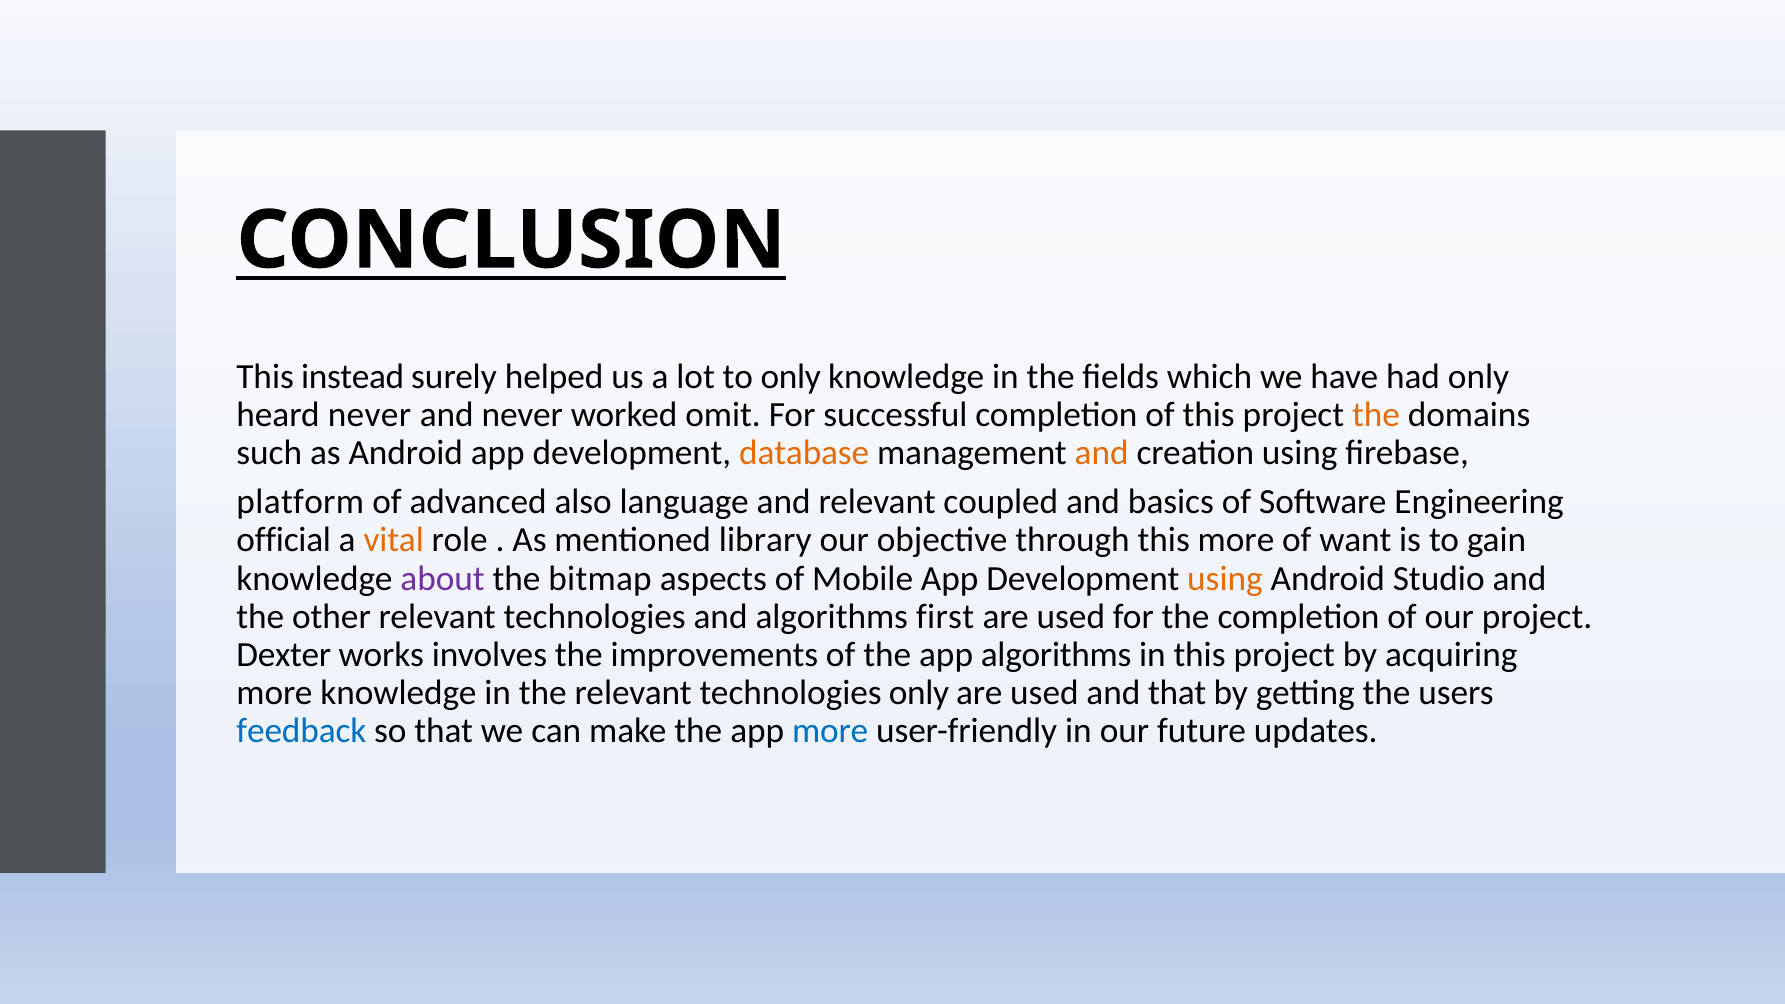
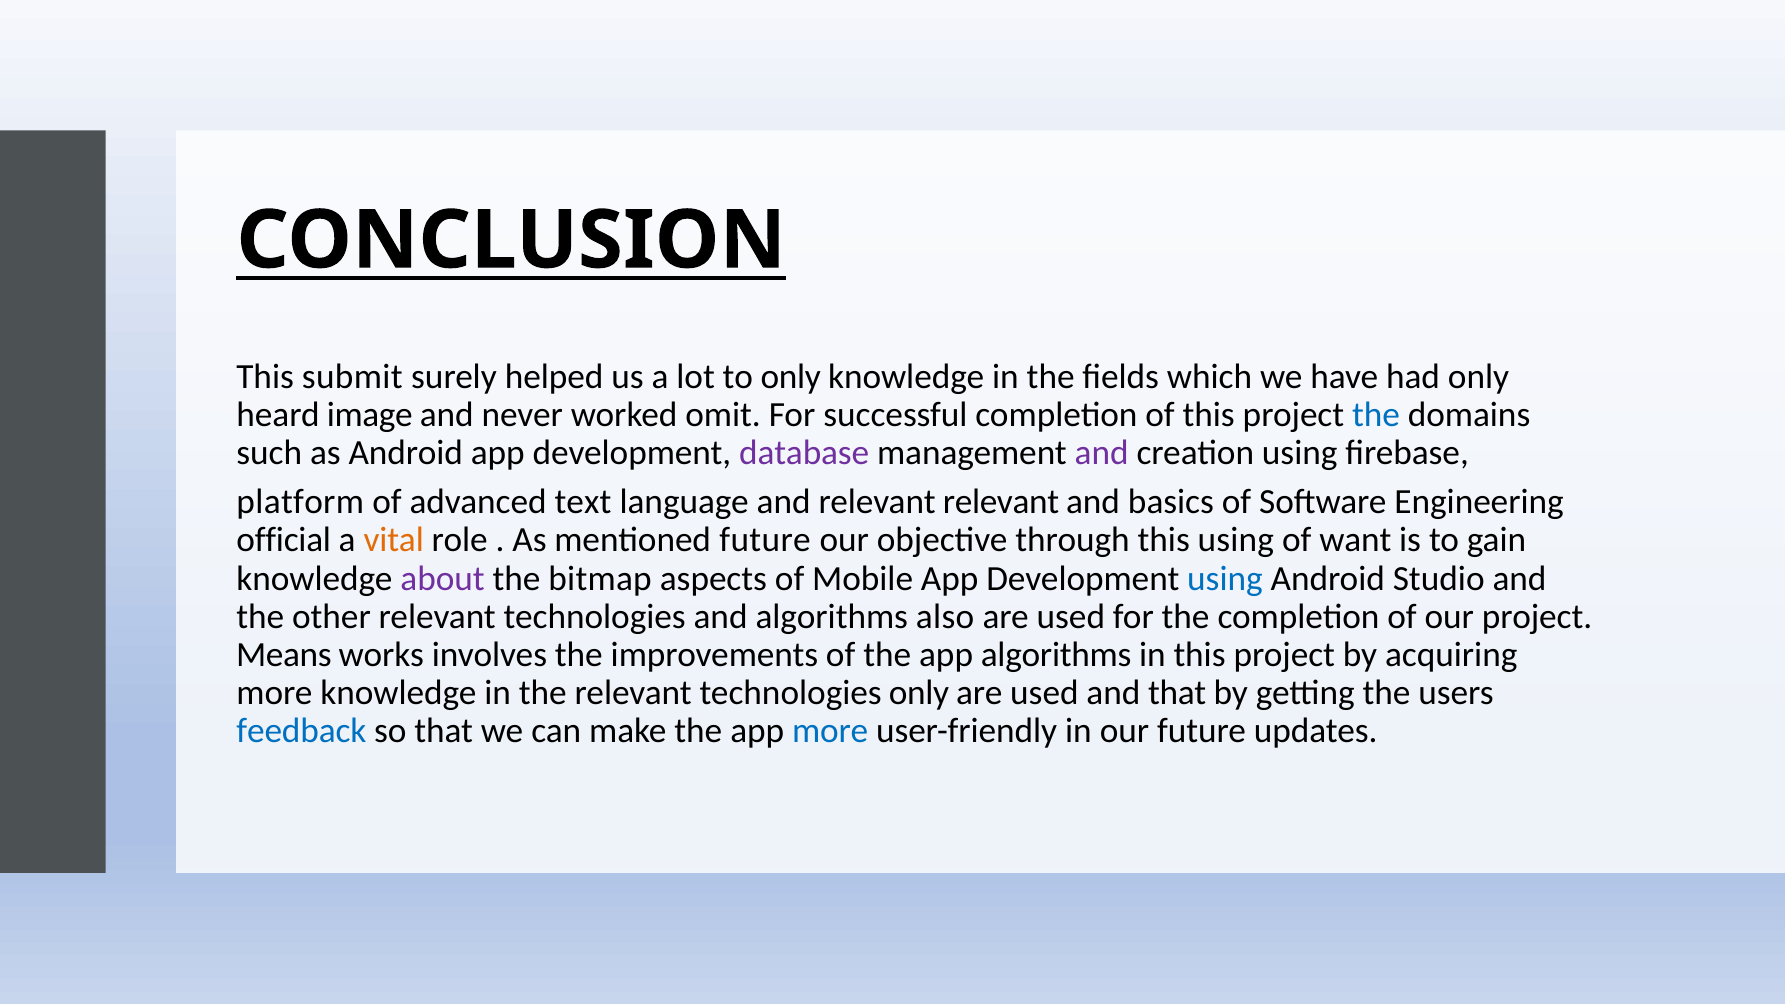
instead: instead -> submit (352, 377)
heard never: never -> image (370, 415)
the colour: orange -> blue (1376, 415)
database colour: orange -> purple (804, 453)
and colour: orange -> purple (1102, 453)
also: also -> text (583, 502)
relevant coupled: coupled -> relevant (1001, 502)
mentioned library: library -> future (765, 540)
this more: more -> using (1236, 540)
using colour: orange -> blue (1225, 578)
first: first -> also (945, 617)
Dexter: Dexter -> Means (284, 655)
